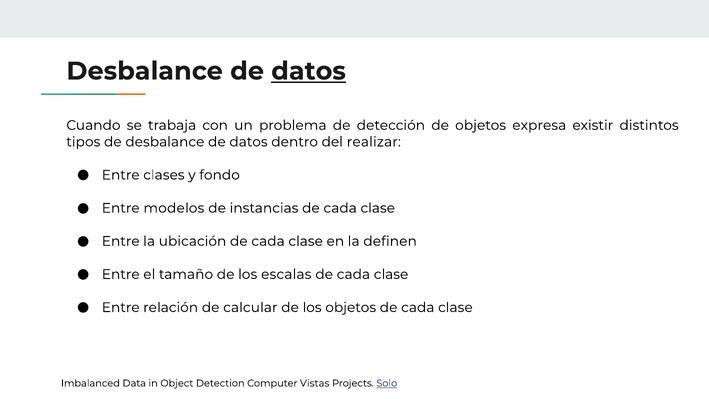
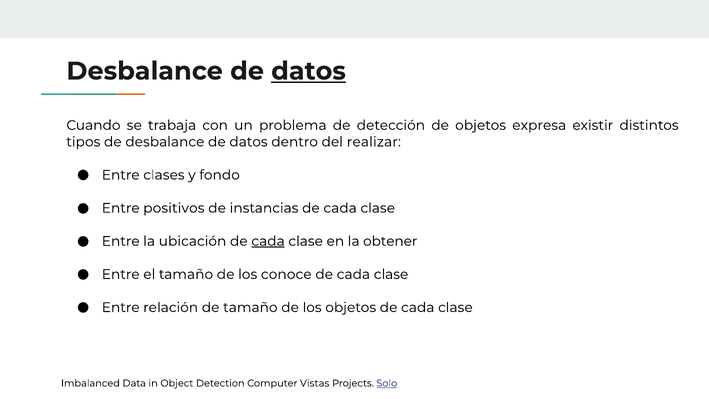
modelos: modelos -> positivos (174, 208)
cada underline: none -> present (268, 241)
definen: definen -> obtener (390, 241)
escalas: escalas -> conoce (286, 274)
de calcular: calcular -> tamaño (250, 307)
